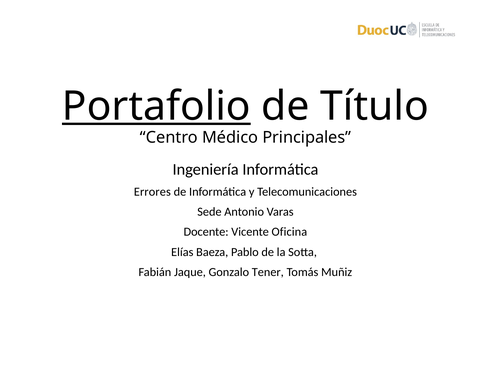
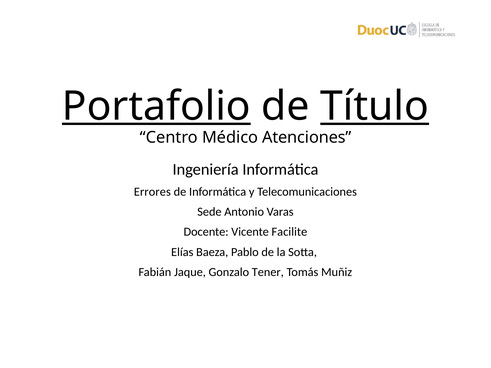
Título underline: none -> present (375, 106)
Principales: Principales -> Atenciones (307, 137)
Oficina: Oficina -> Facilite (289, 232)
